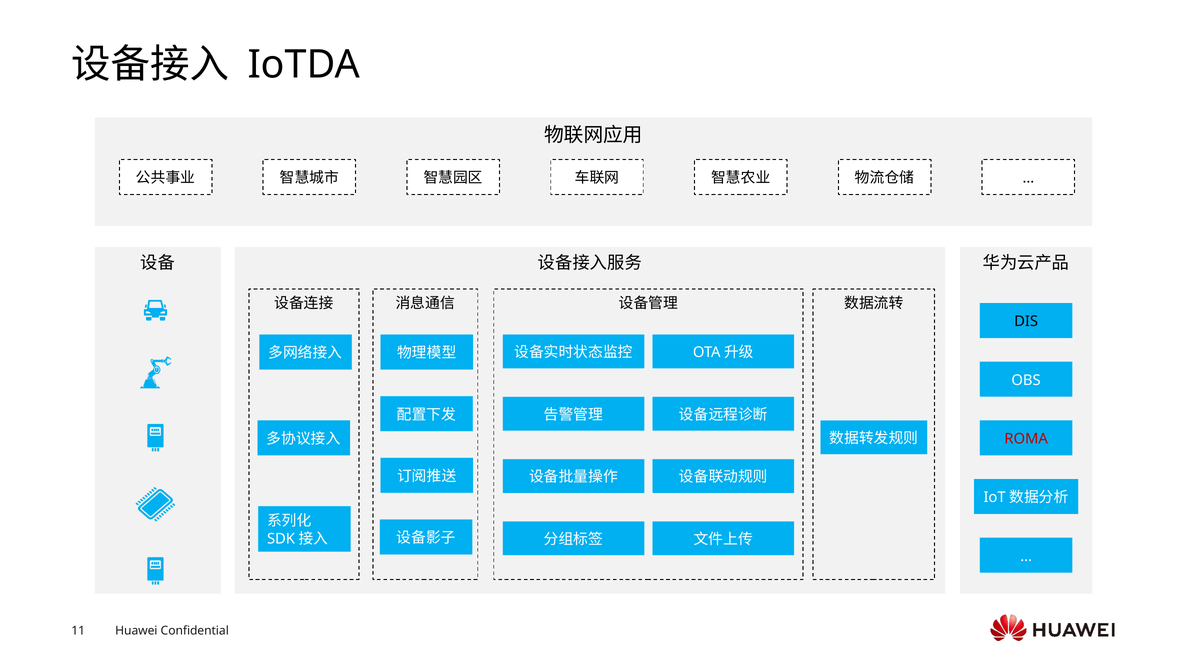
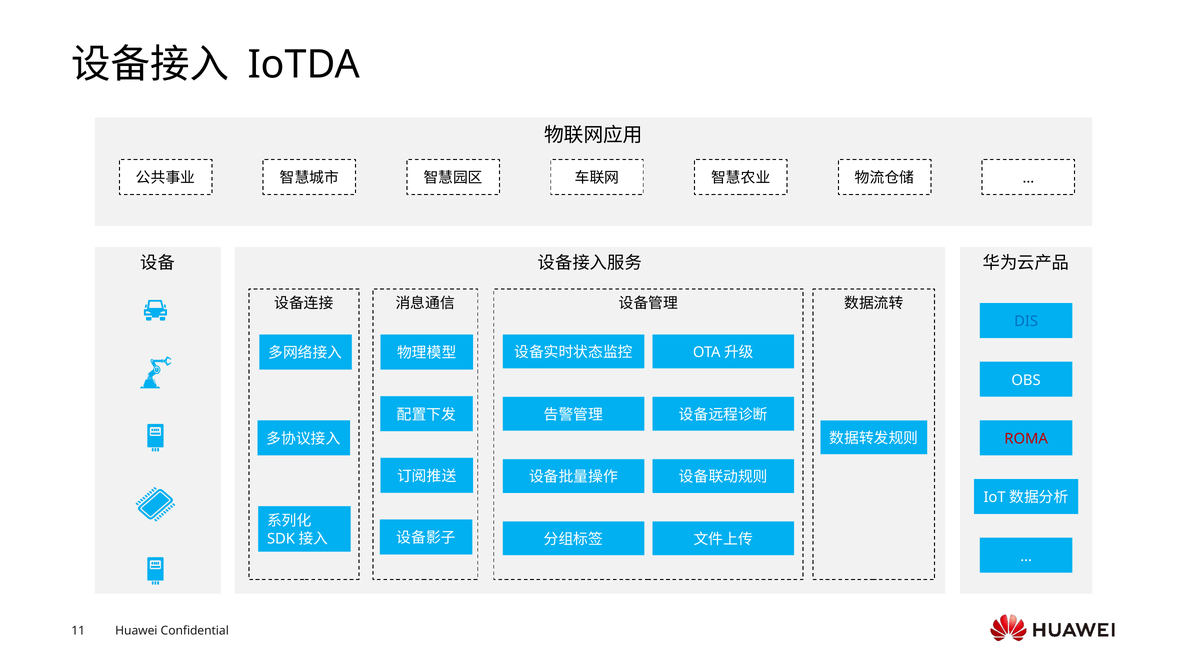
DIS colour: black -> blue (1026, 321)
